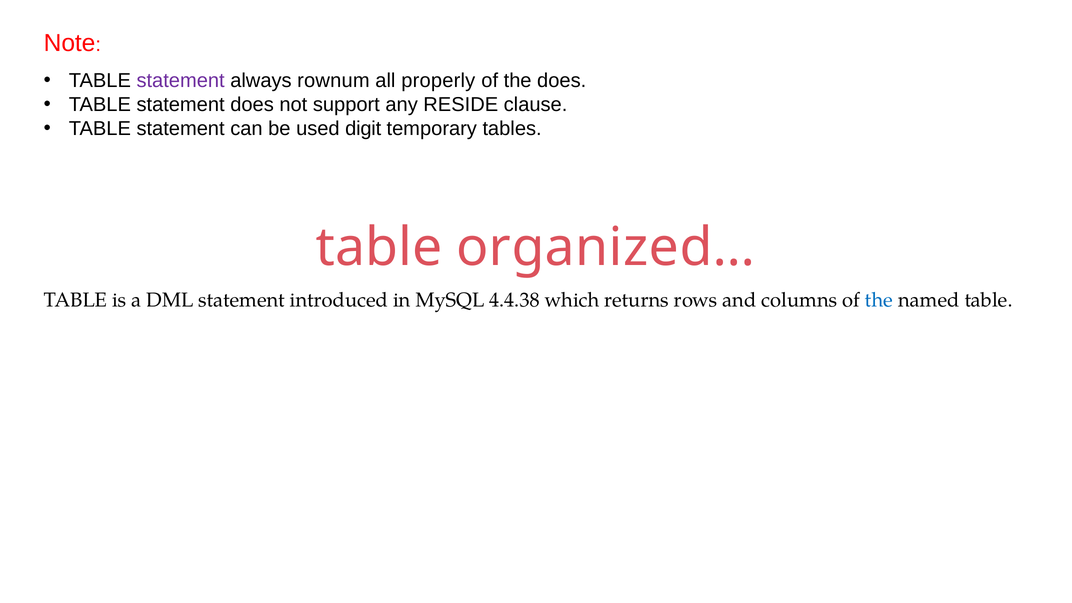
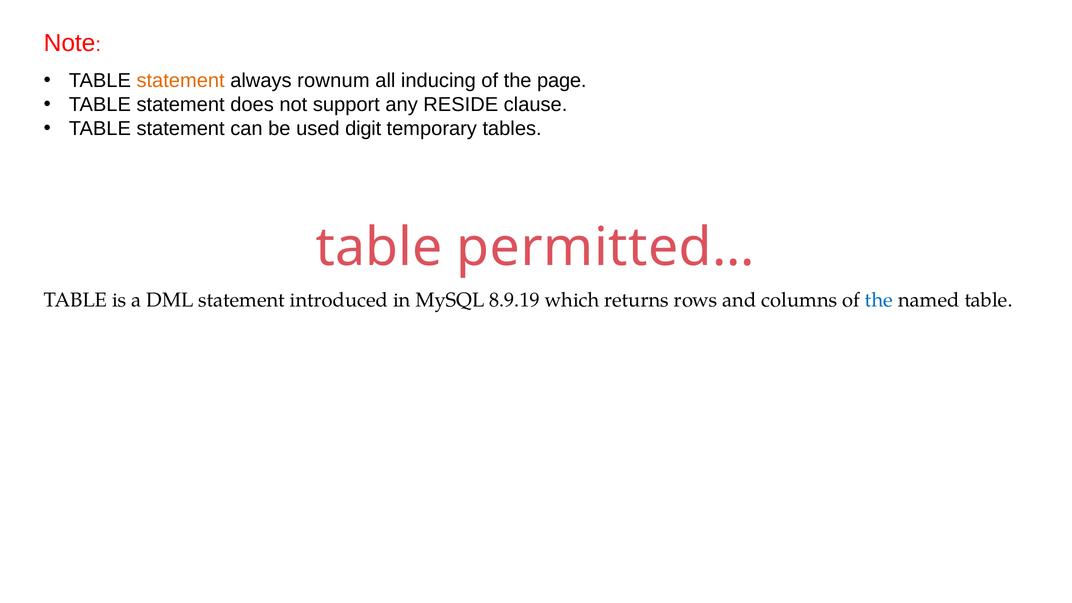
statement colour: purple -> orange (181, 81)
properly: properly -> inducing (438, 81)
the does: does -> page (562, 81)
organized…: organized… -> permitted… (606, 248)
4.4.38: 4.4.38 -> 8.9.19 (514, 300)
